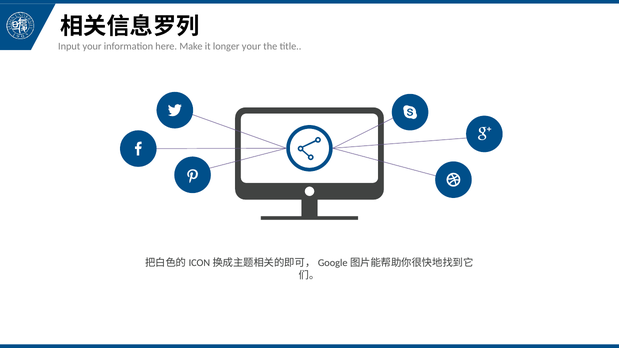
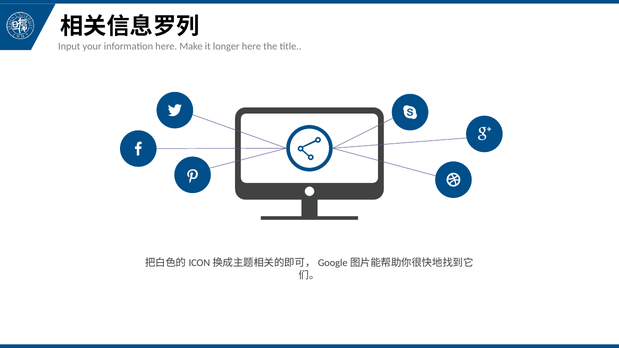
longer your: your -> here (251, 46)
